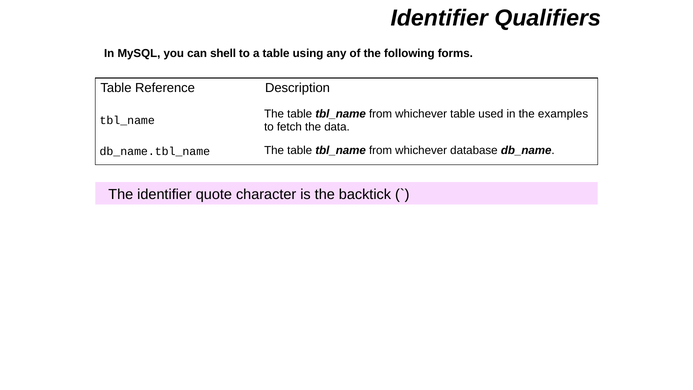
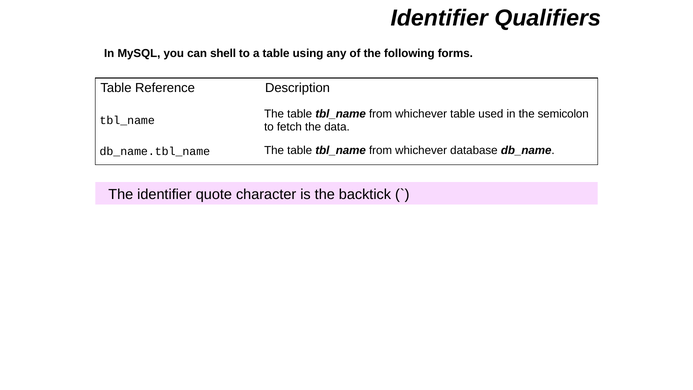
examples: examples -> semicolon (563, 114)
